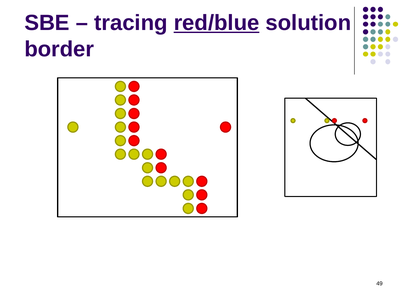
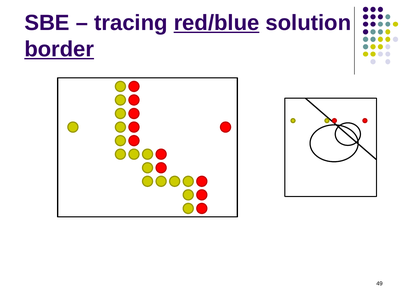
border underline: none -> present (59, 49)
